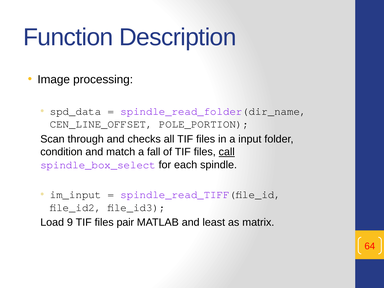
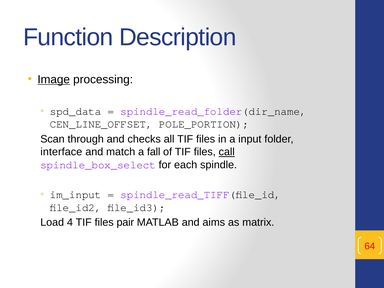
Image underline: none -> present (54, 79)
condition: condition -> interface (61, 152)
9: 9 -> 4 (70, 222)
least: least -> aims (214, 222)
